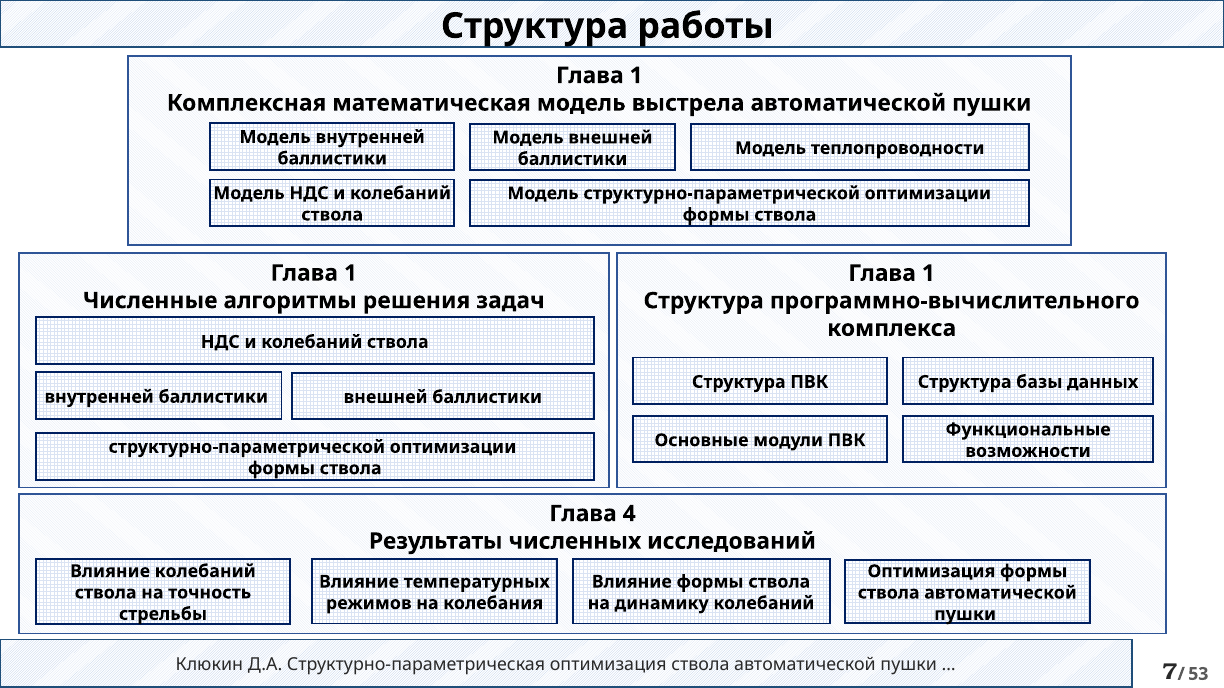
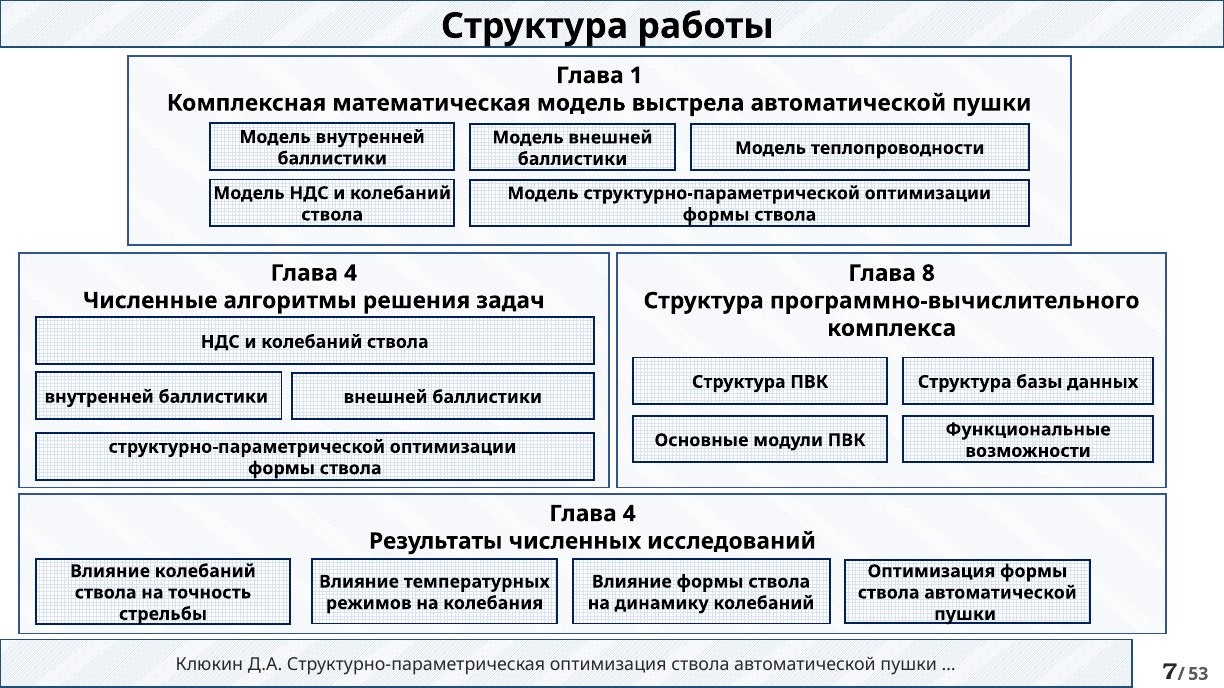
1: 1 -> 4 (351, 273)
1: 1 -> 8 (928, 273)
